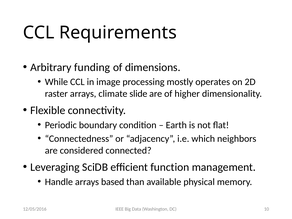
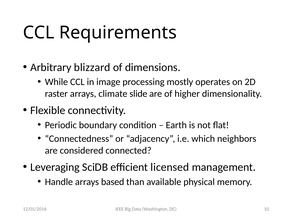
funding: funding -> blizzard (92, 67)
function: function -> licensed (170, 167)
